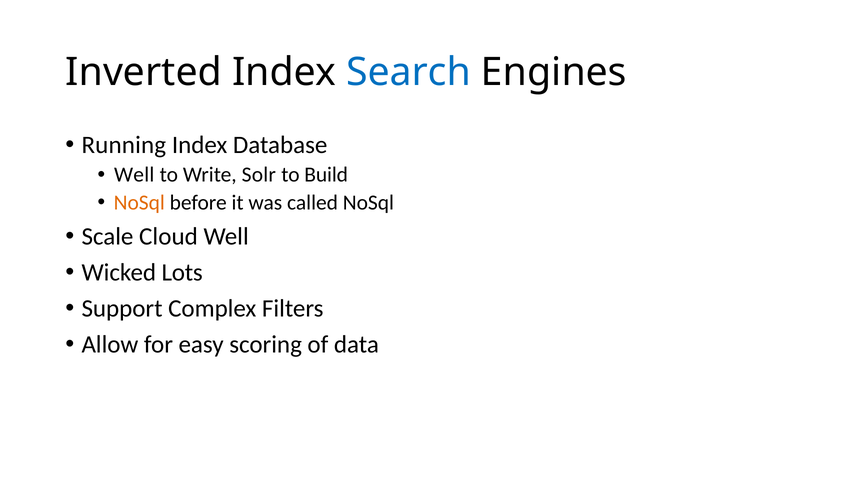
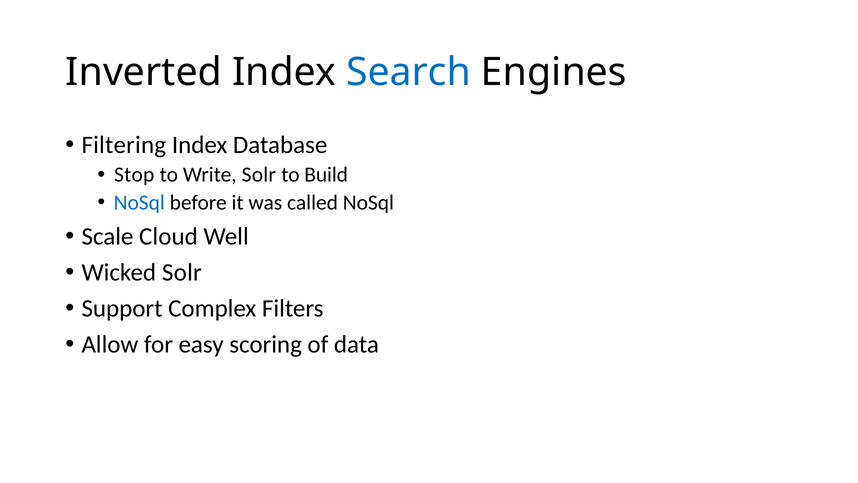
Running: Running -> Filtering (124, 145)
Well: Well -> Stop (134, 175)
NoSql colour: orange -> blue (139, 202)
Wicked Lots: Lots -> Solr (182, 272)
